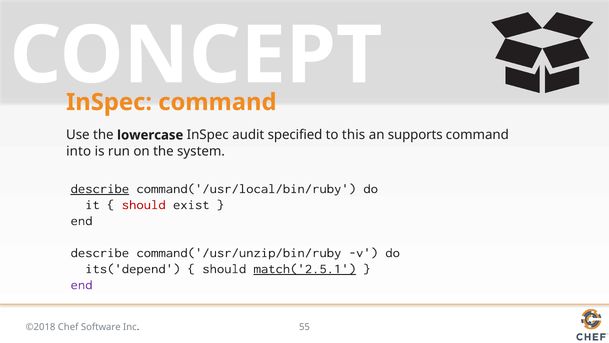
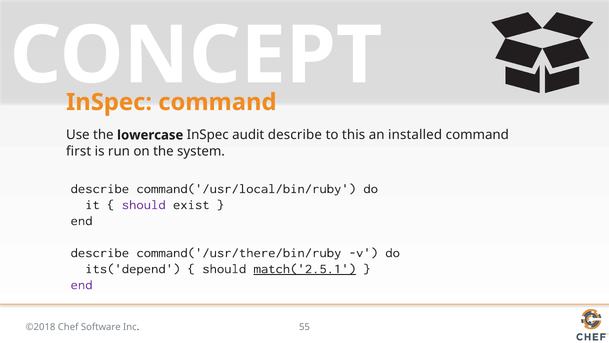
audit specified: specified -> describe (295, 135)
supports: supports -> installed (415, 135)
into: into -> first (79, 151)
describe underline: present -> none (100, 188)
should colour: red -> purple (144, 204)
command('/usr/unzip/bin/ruby: command('/usr/unzip/bin/ruby -> command('/usr/there/bin/ruby (239, 252)
